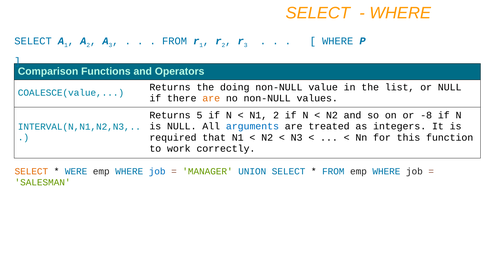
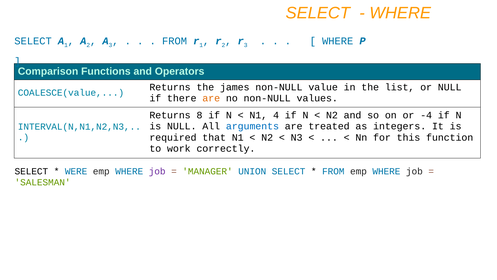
doing: doing -> james (235, 87)
5: 5 -> 8 (199, 115)
N1 2: 2 -> 4 (276, 115)
-8: -8 -> -4 (426, 115)
SELECT colour: orange -> black (31, 171)
job colour: blue -> purple (157, 171)
